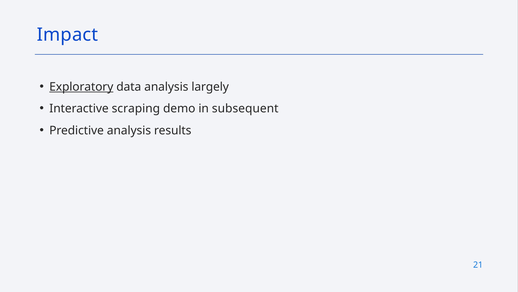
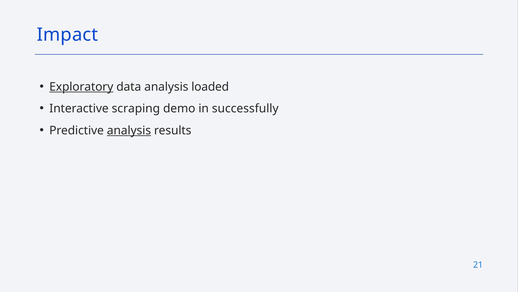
largely: largely -> loaded (210, 87)
subsequent: subsequent -> successfully (245, 108)
analysis underline: none -> present (129, 130)
